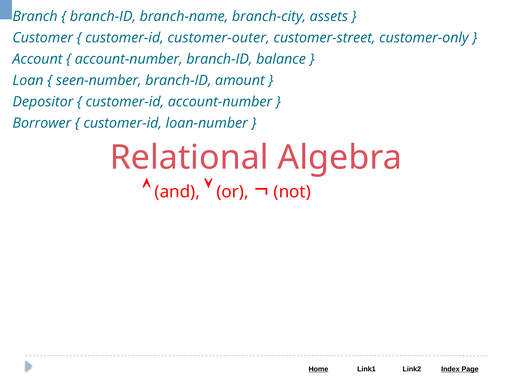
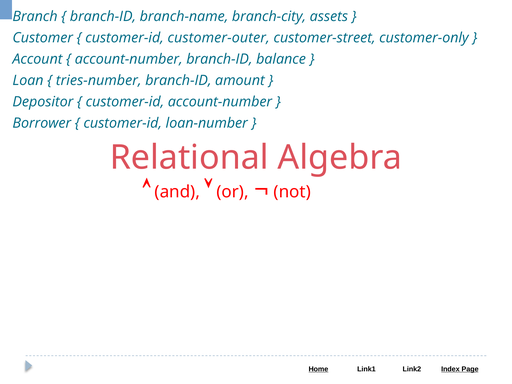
seen-number: seen-number -> tries-number (99, 80)
